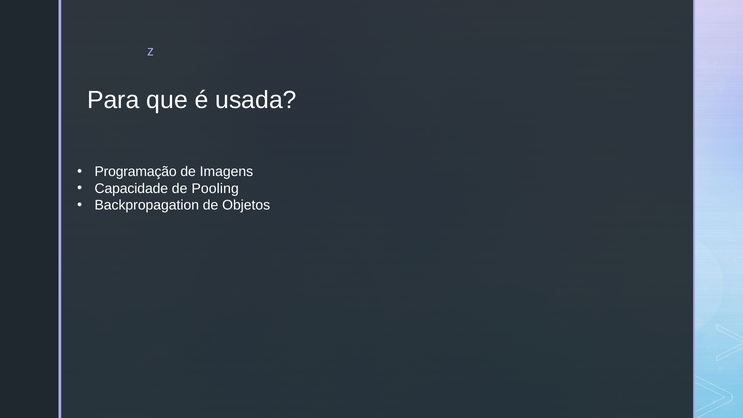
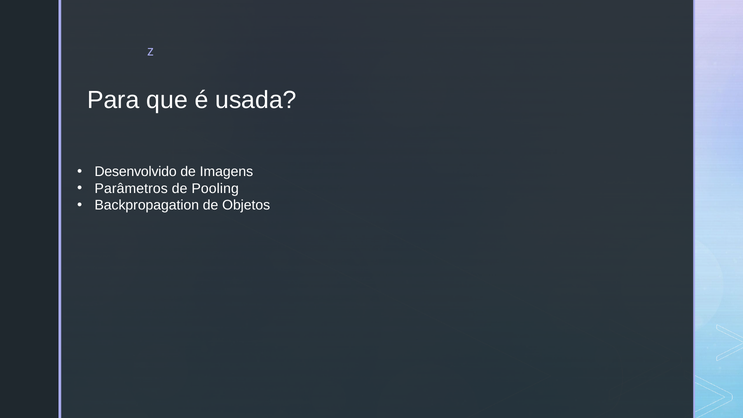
Programação: Programação -> Desenvolvido (136, 172)
Capacidade: Capacidade -> Parâmetros (131, 188)
